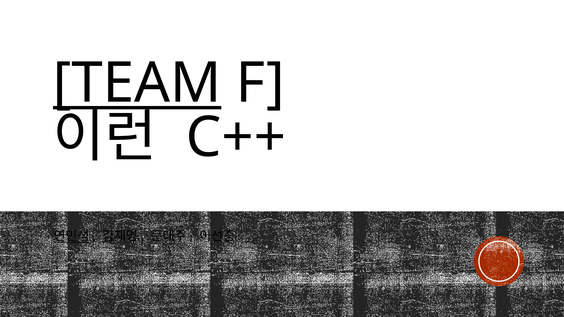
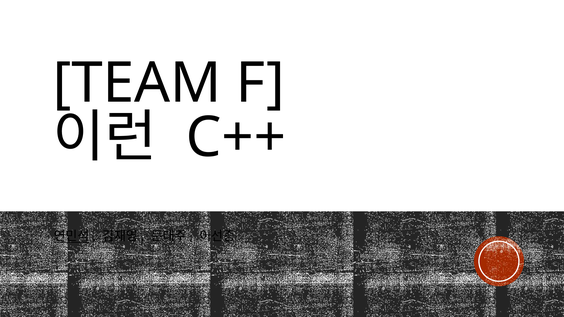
TEAM underline: present -> none (137, 83)
